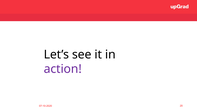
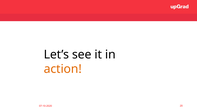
action colour: purple -> orange (63, 69)
